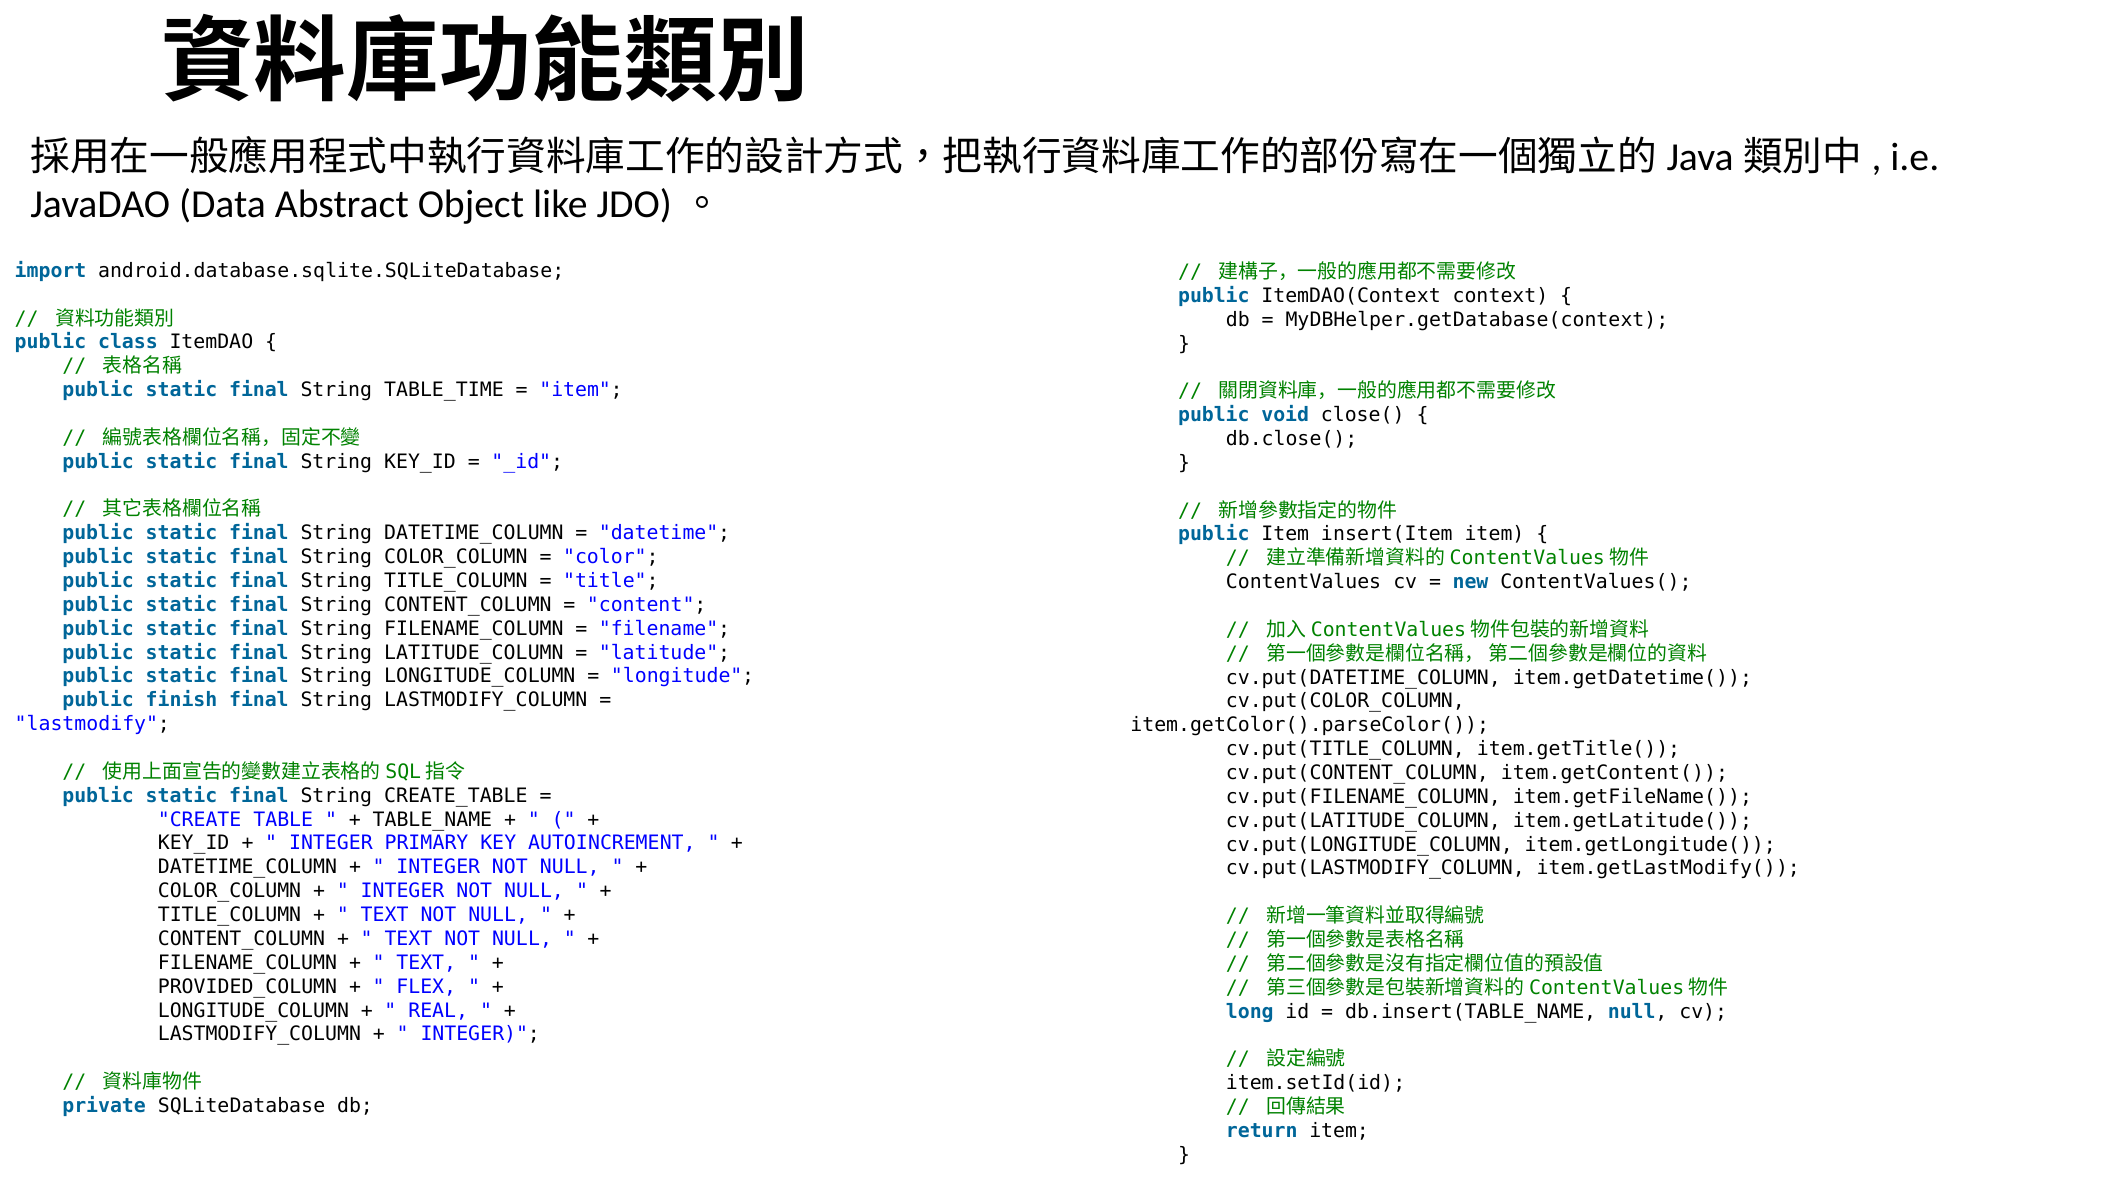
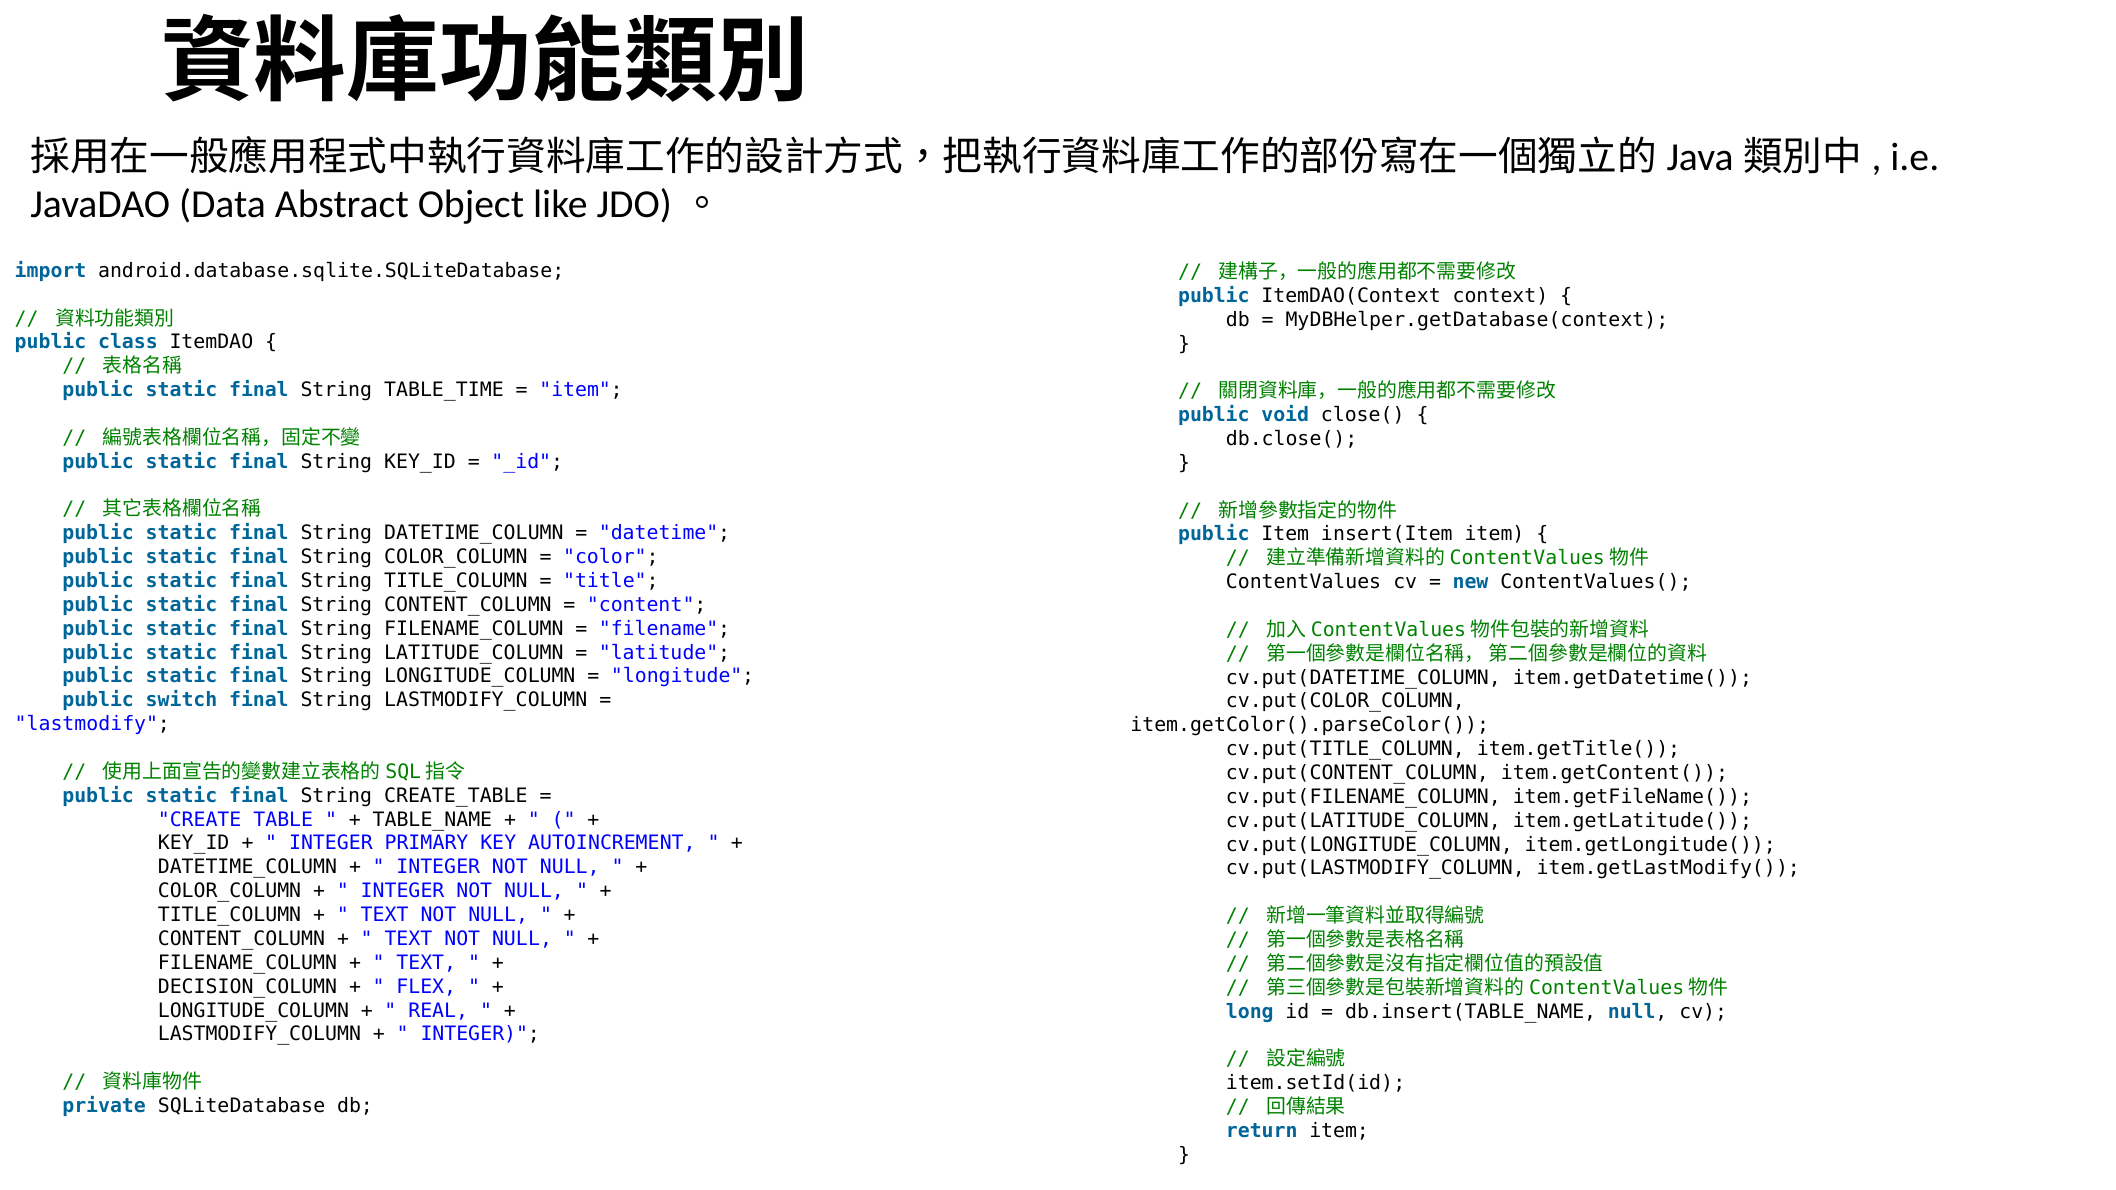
finish: finish -> switch (182, 700)
PROVIDED_COLUMN: PROVIDED_COLUMN -> DECISION_COLUMN (247, 987)
